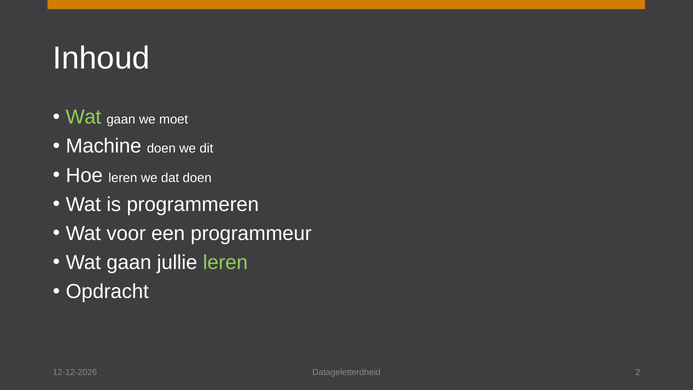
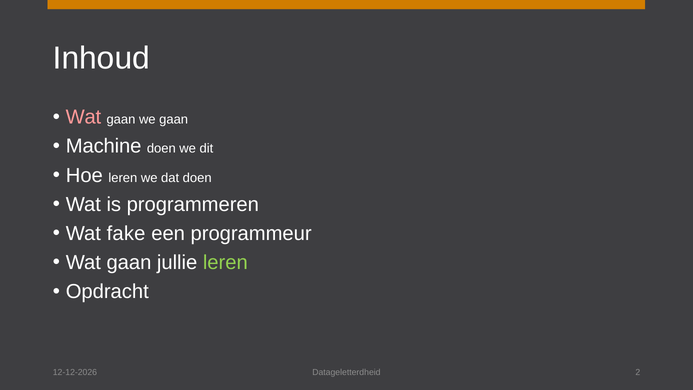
Wat colour: light green -> pink (83, 117)
we moet: moet -> gaan (174, 120)
voor: voor -> fake (126, 233)
